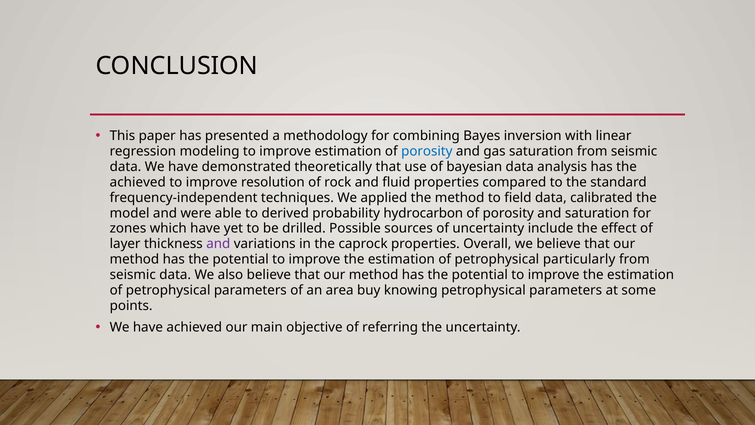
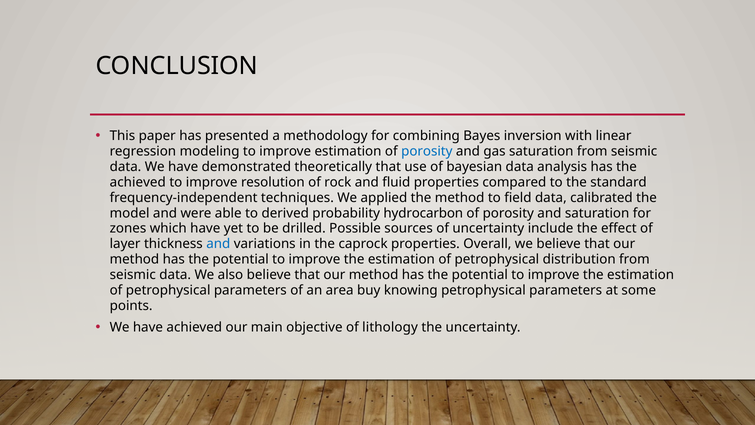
and colour: purple -> blue (218, 244)
particularly: particularly -> distribution (579, 259)
referring: referring -> lithology (390, 327)
